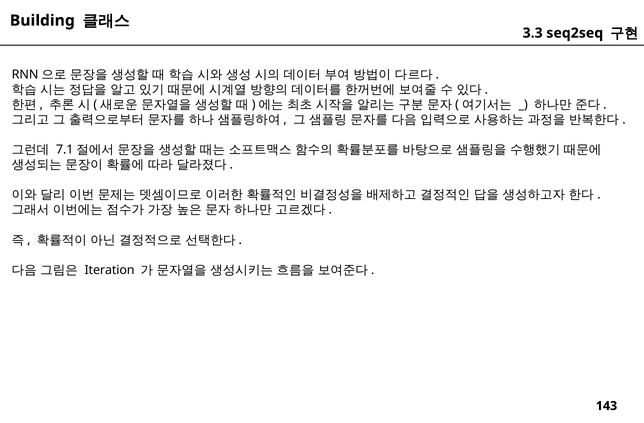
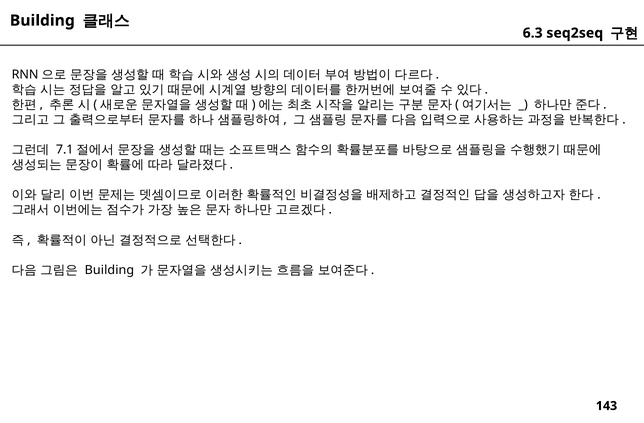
3.3: 3.3 -> 6.3 (533, 33)
Iteration: Iteration -> Building (109, 270)
